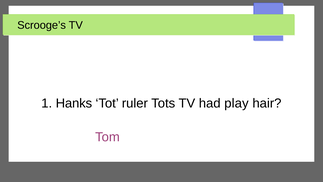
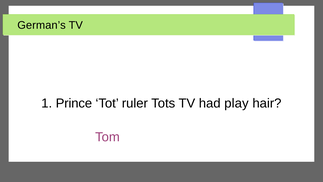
Scrooge’s: Scrooge’s -> German’s (42, 25)
Hanks: Hanks -> Prince (74, 103)
